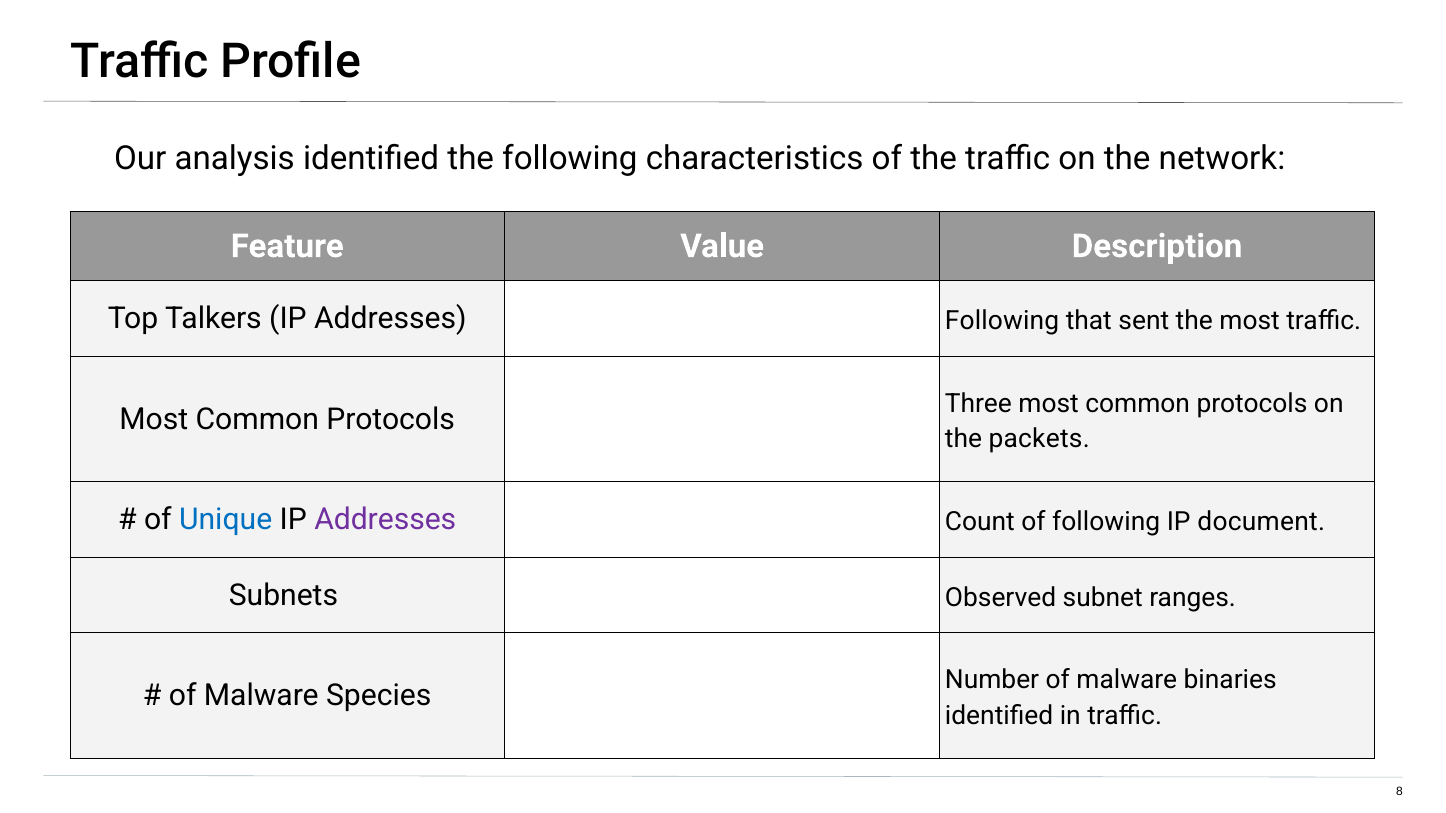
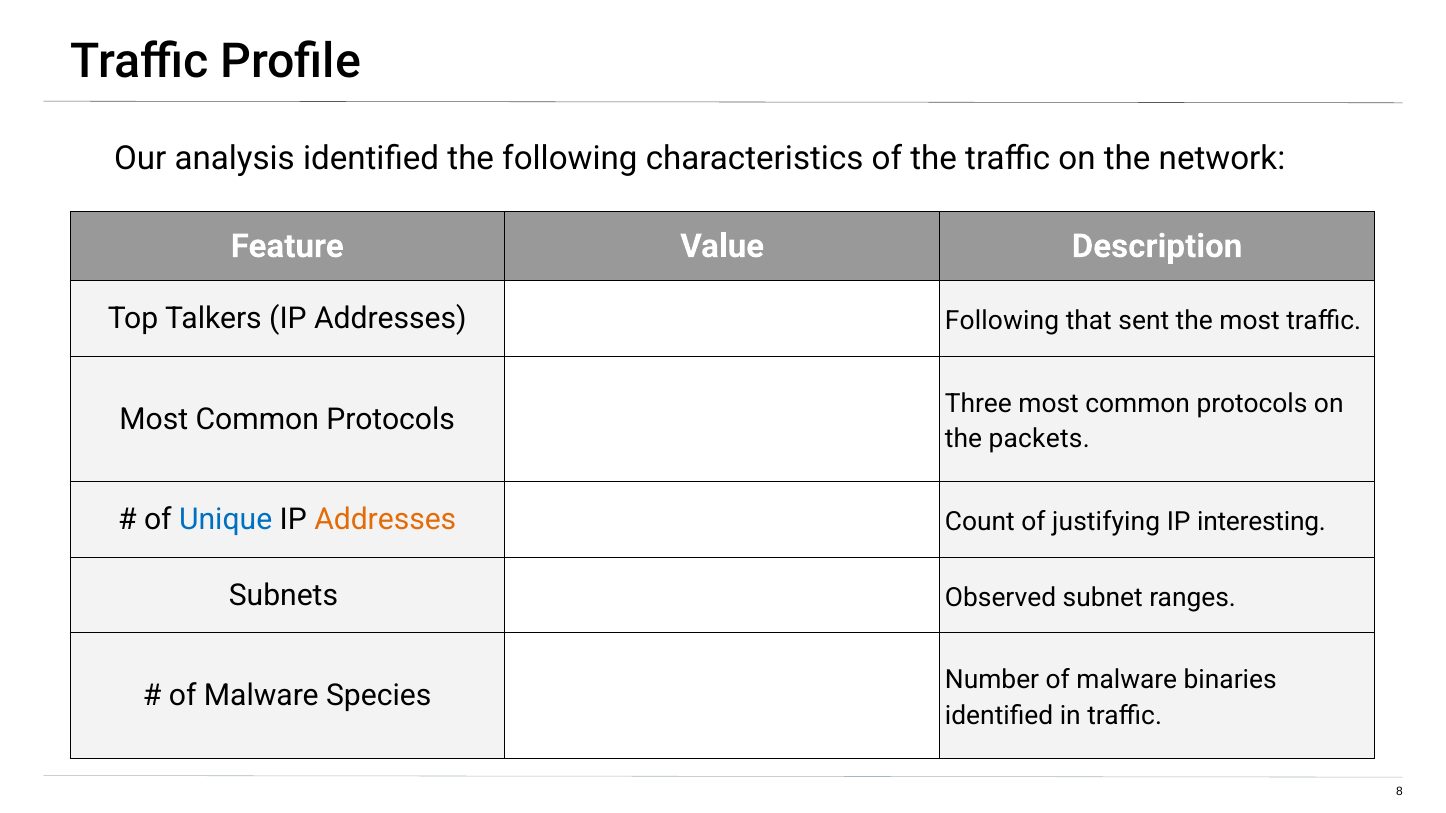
Addresses colour: purple -> orange (385, 520)
of following: following -> justifying (1106, 522)
document: document -> interesting (1261, 522)
